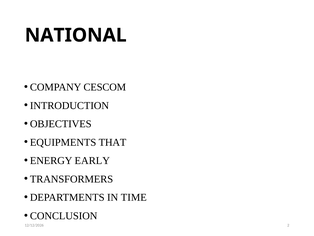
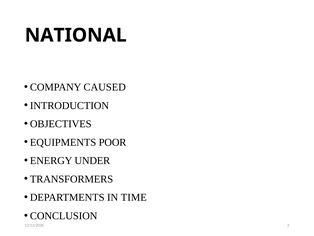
CESCOM: CESCOM -> CAUSED (105, 87)
THAT: THAT -> POOR (113, 142)
EARLY: EARLY -> UNDER (92, 160)
